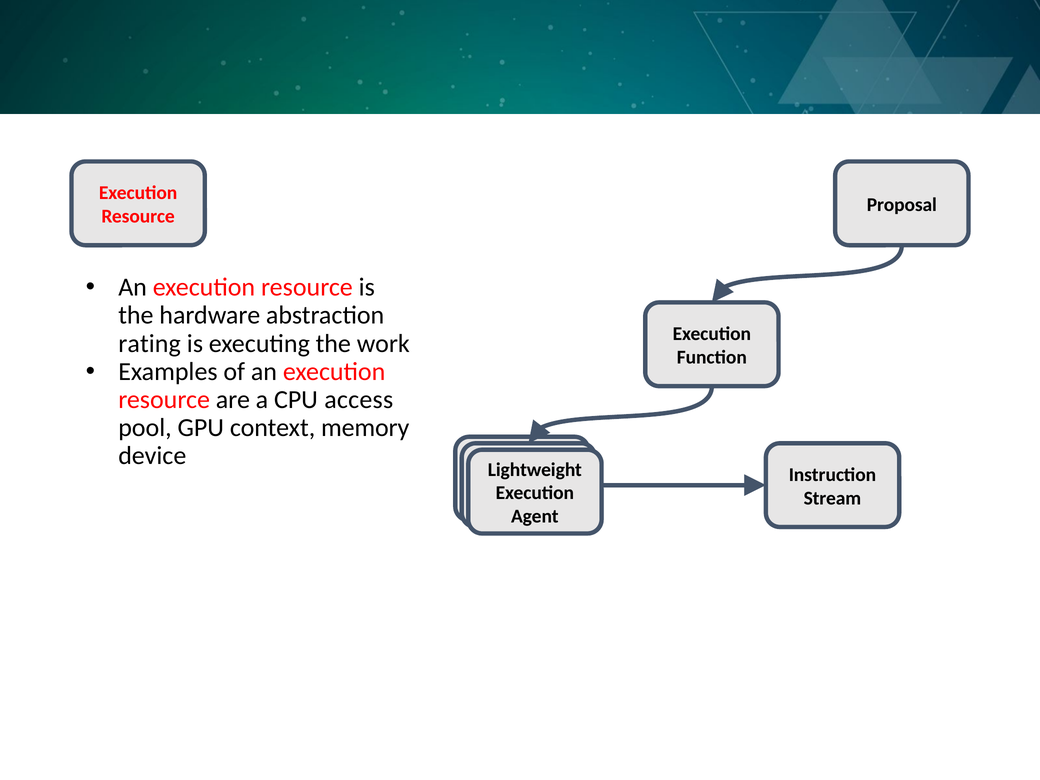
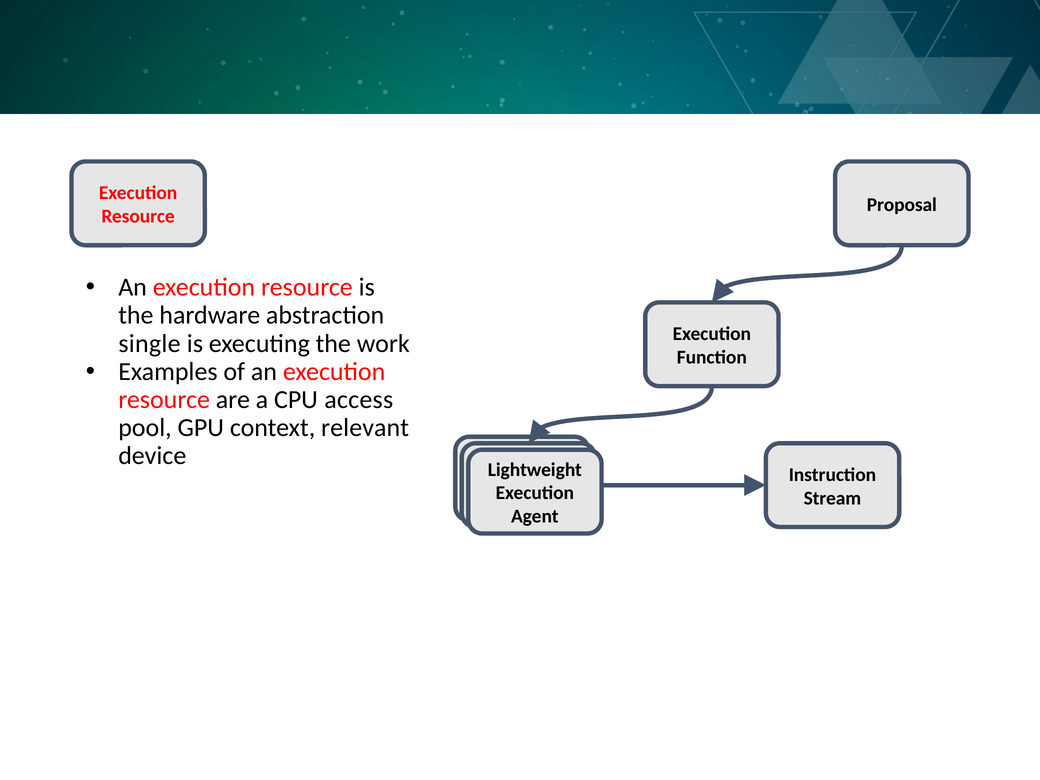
rating: rating -> single (149, 343)
memory: memory -> relevant (365, 428)
